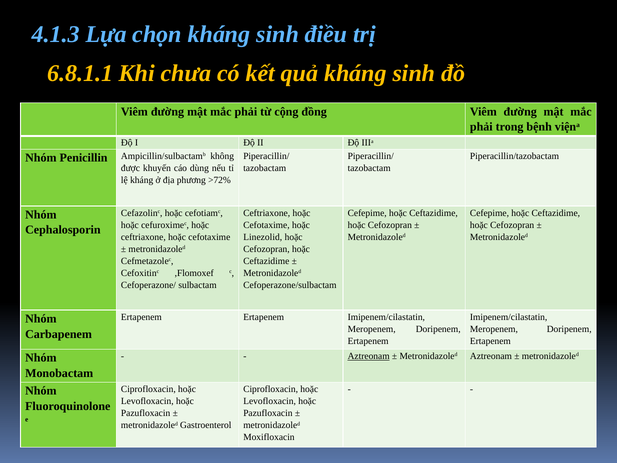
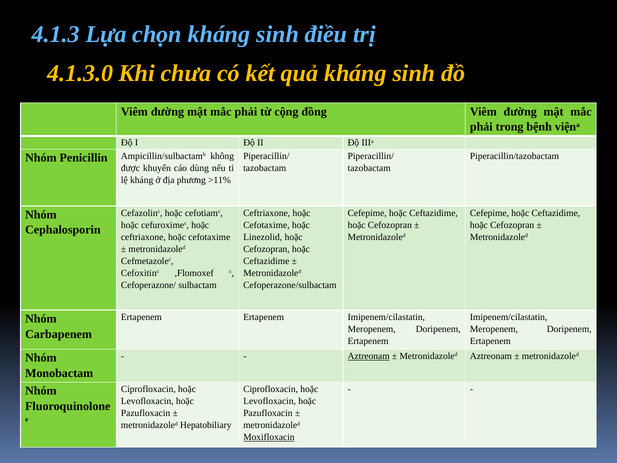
6.8.1.1: 6.8.1.1 -> 4.1.3.0 (80, 73)
>72%: >72% -> >11% (219, 180)
Gastroenterol: Gastroenterol -> Hepatobiliary (206, 425)
Moxifloxacin underline: none -> present (269, 437)
